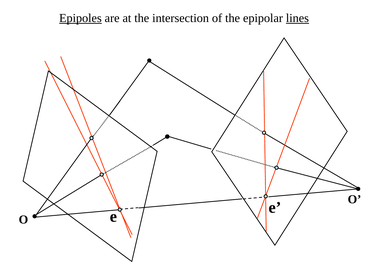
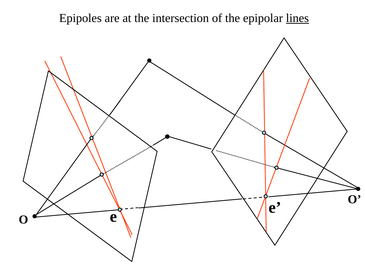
Epipoles underline: present -> none (80, 18)
